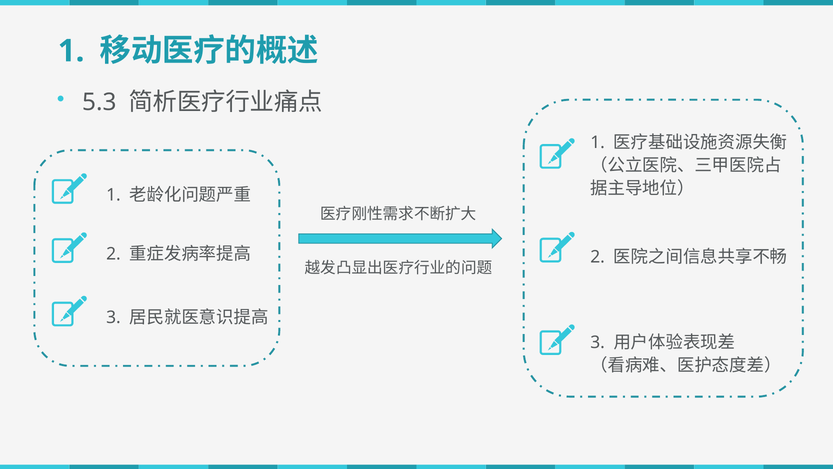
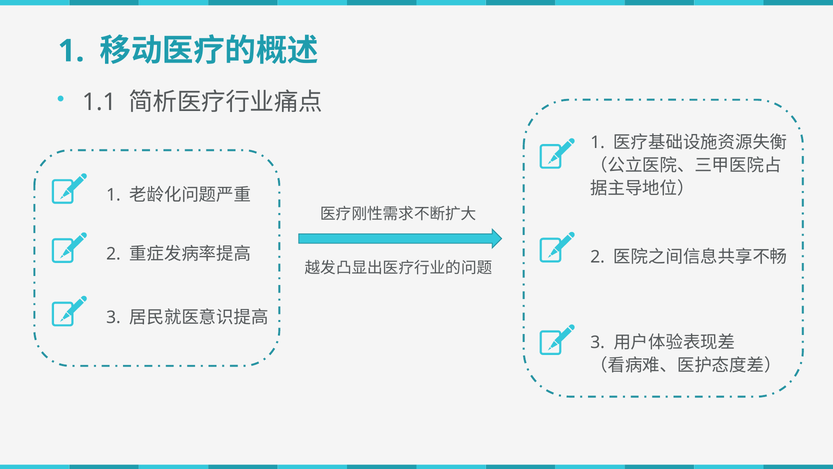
5.3: 5.3 -> 1.1 (99, 102)
